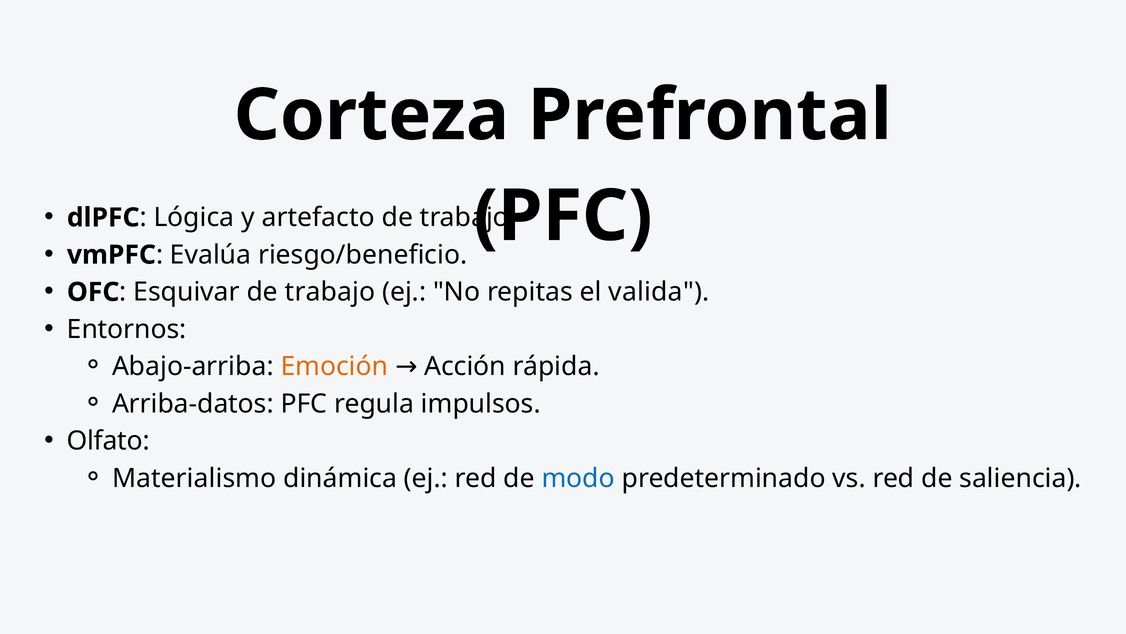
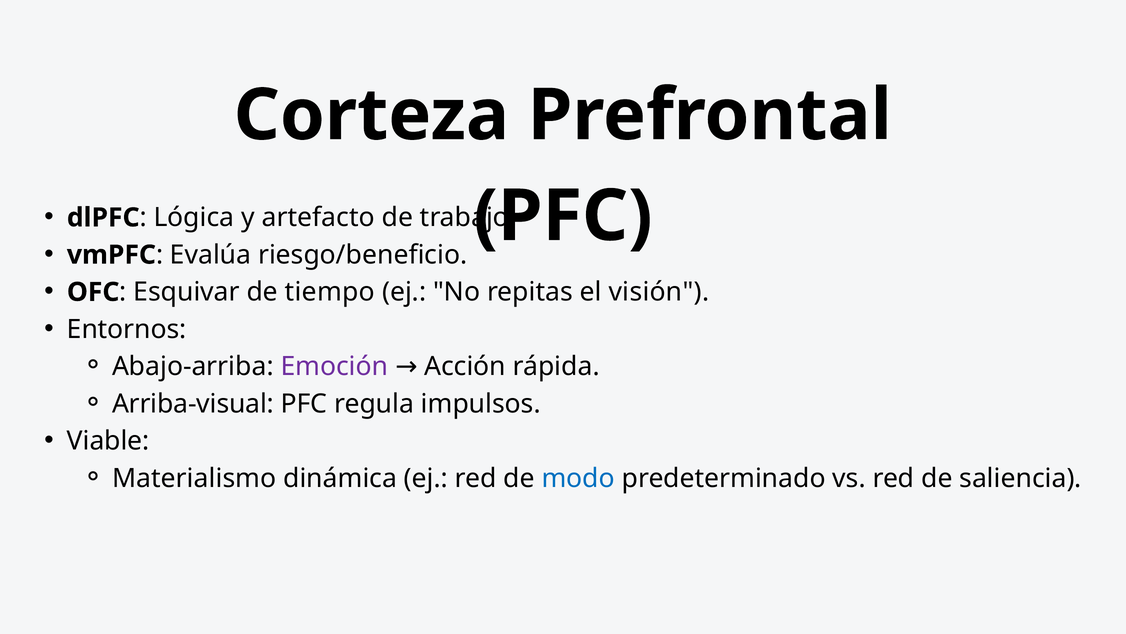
trabajo: trabajo -> tiempo (330, 292)
valida: valida -> visión (659, 292)
Emoción colour: orange -> purple (334, 366)
Arriba-datos: Arriba-datos -> Arriba-visual (193, 403)
Olfato: Olfato -> Viable (108, 441)
